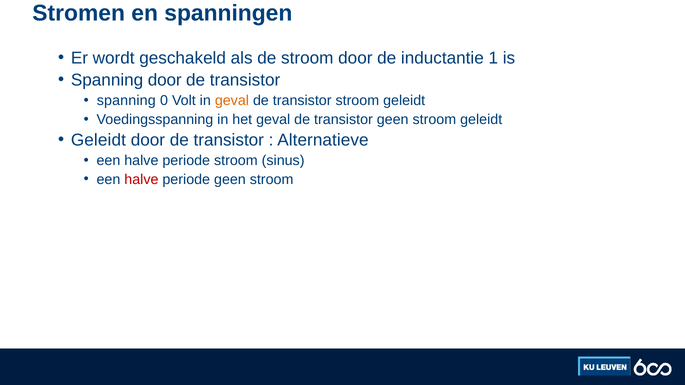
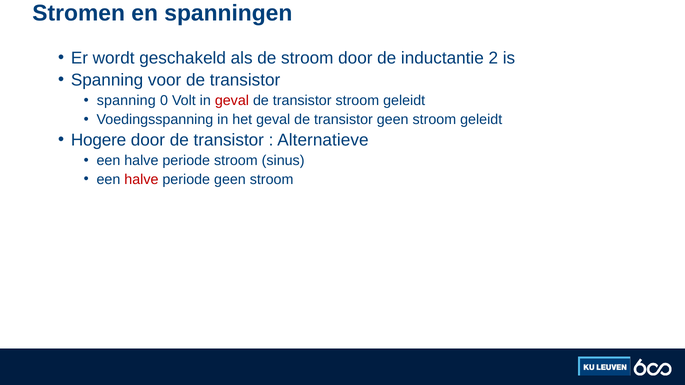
1: 1 -> 2 (493, 58)
Spanning door: door -> voor (165, 80)
geval colour: orange -> red (232, 101)
Geleidt: Geleidt -> Hogere (99, 140)
